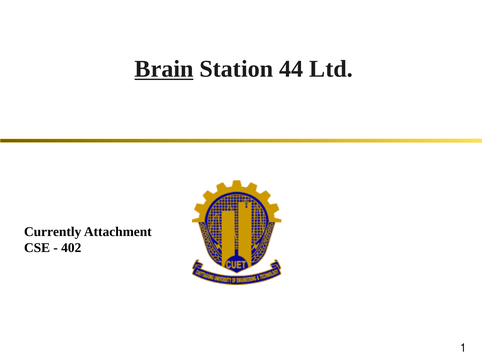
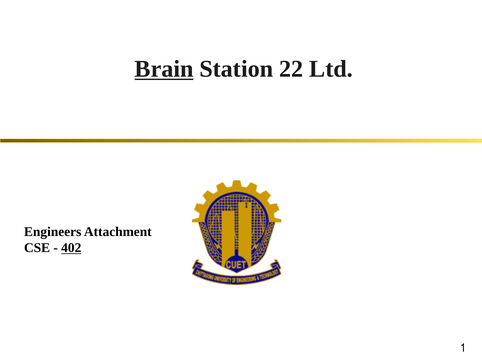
44: 44 -> 22 (291, 69)
Currently: Currently -> Engineers (53, 232)
402 underline: none -> present (71, 248)
